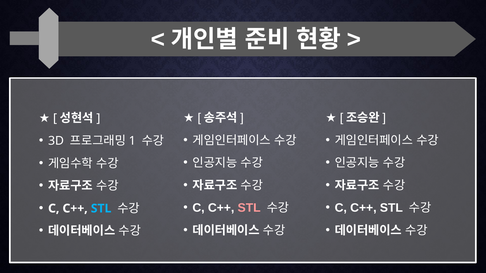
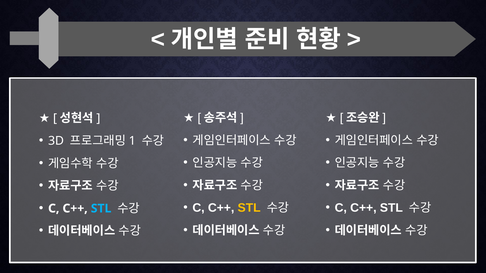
STL colour: pink -> yellow (249, 208)
